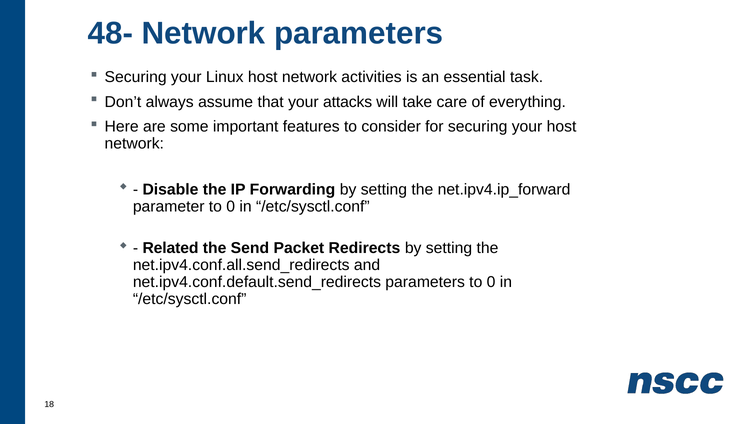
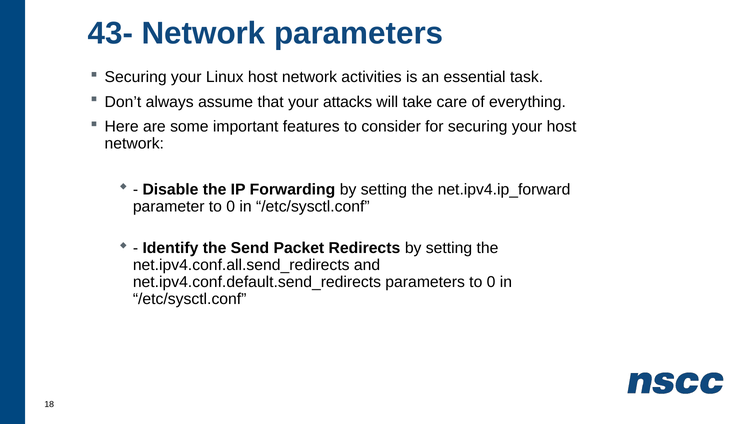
48-: 48- -> 43- (110, 34)
Related: Related -> Identify (170, 248)
